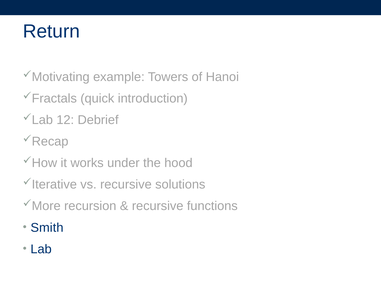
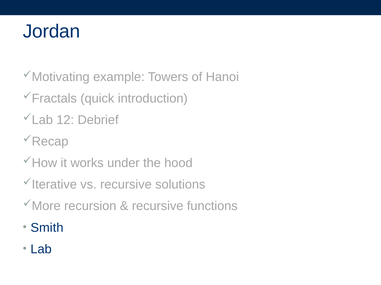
Return: Return -> Jordan (52, 31)
